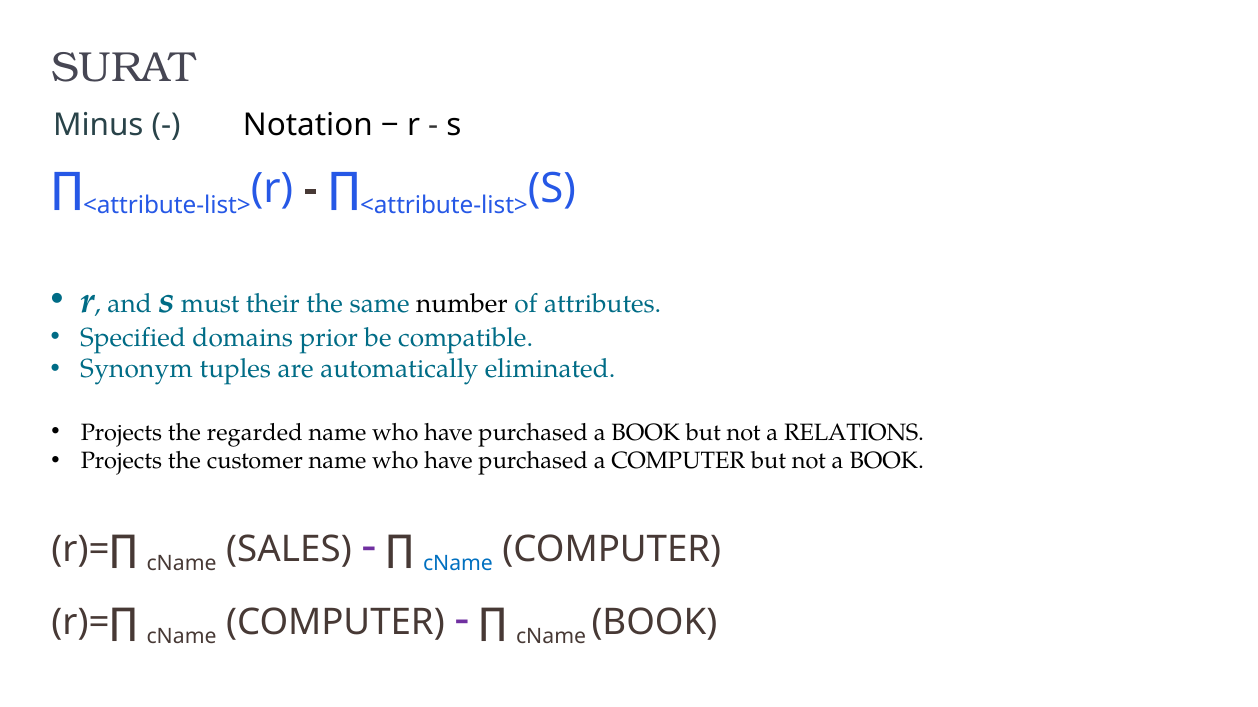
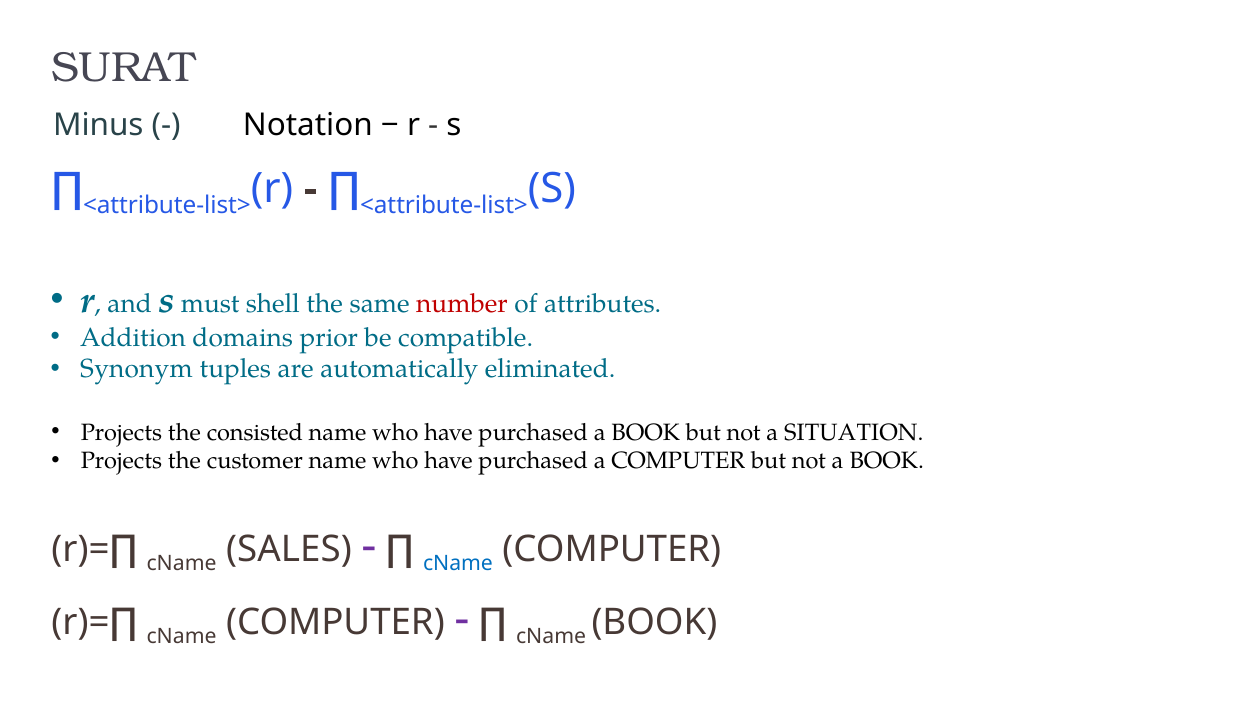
their: their -> shell (273, 304)
number colour: black -> red (462, 304)
Specified: Specified -> Addition (133, 338)
regarded: regarded -> consisted (255, 433)
RELATIONS: RELATIONS -> SITUATION (854, 433)
